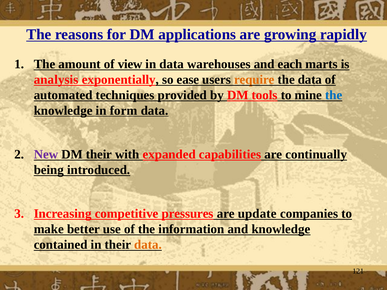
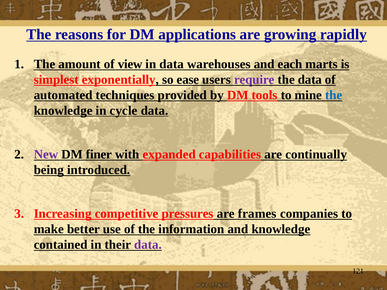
analysis: analysis -> simplest (56, 80)
require colour: orange -> purple (254, 80)
form: form -> cycle (124, 111)
DM their: their -> finer (99, 155)
update: update -> frames (257, 214)
data colour: orange -> purple (148, 245)
